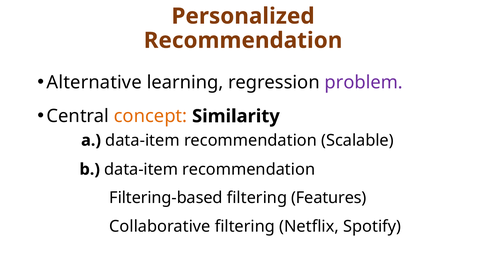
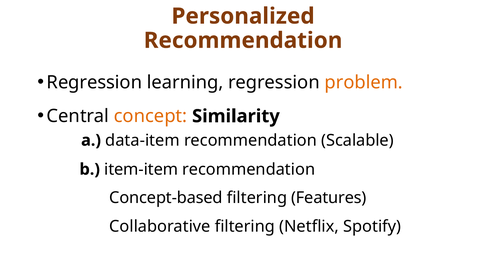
Alternative: Alternative -> Regression (94, 82)
problem colour: purple -> orange (364, 82)
b data-item: data-item -> item-item (141, 169)
Filtering-based: Filtering-based -> Concept-based (166, 198)
